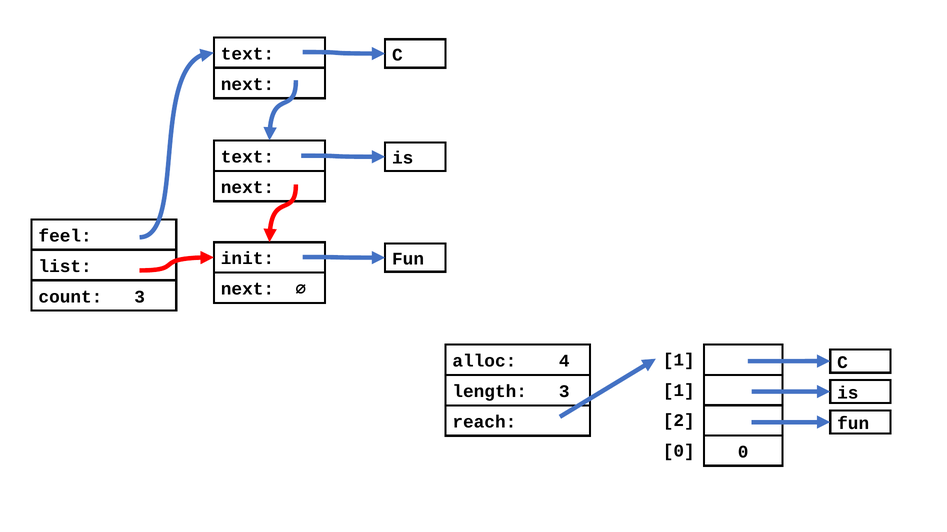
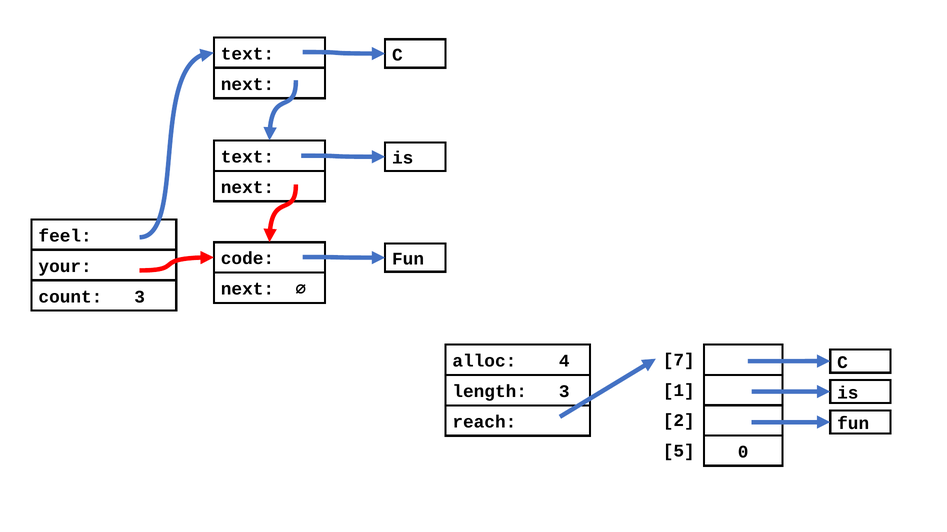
init: init -> code (247, 259)
list: list -> your (65, 267)
1: 1 -> 7 (679, 360)
0: 0 -> 5 (679, 451)
